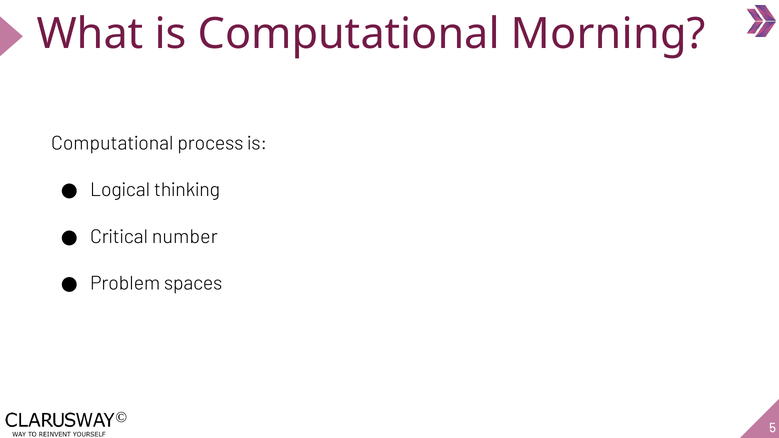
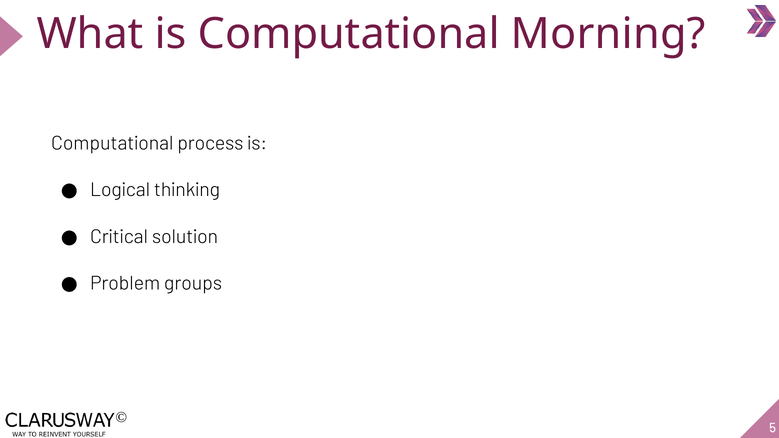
number: number -> solution (185, 237)
spaces: spaces -> groups (193, 283)
